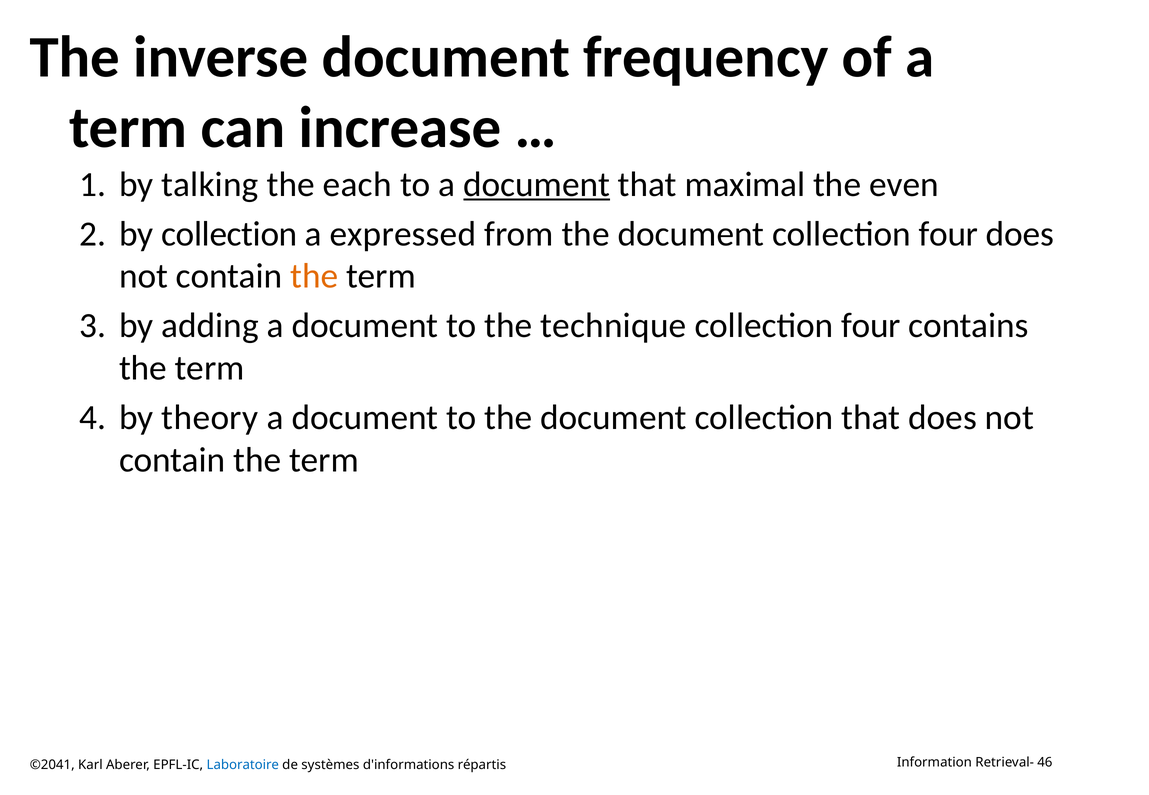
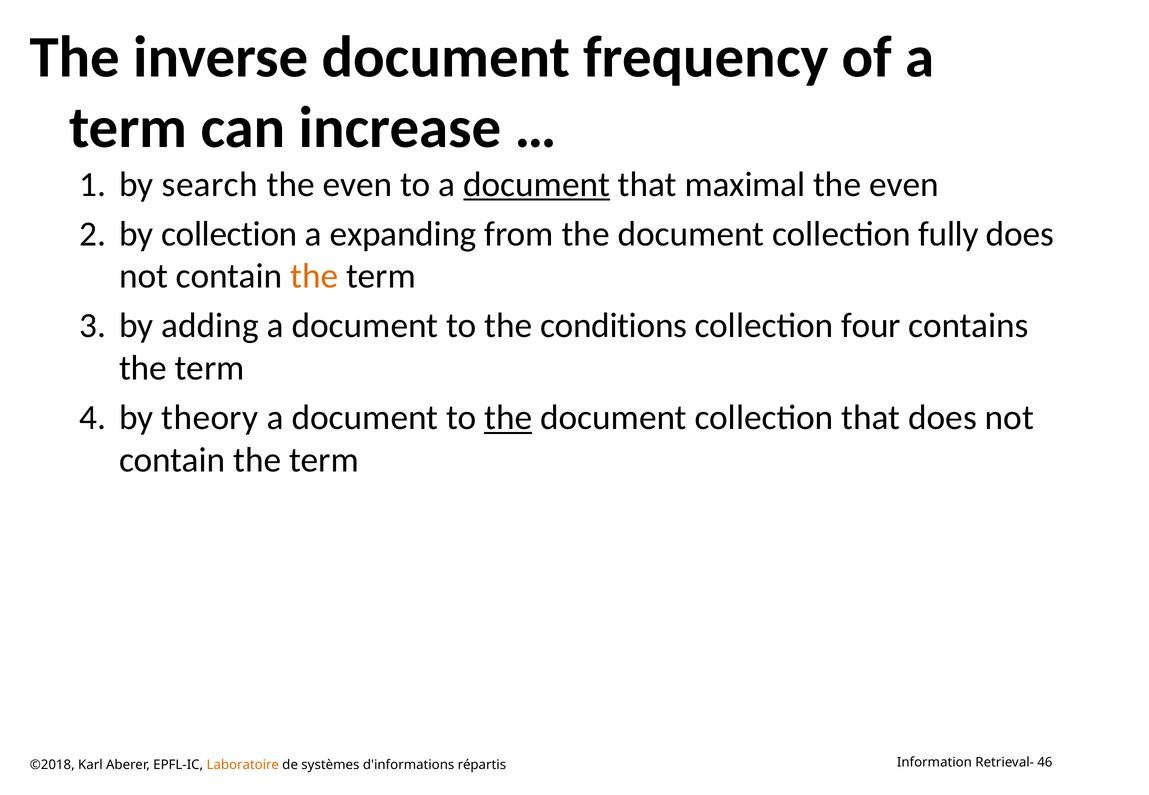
talking: talking -> search (210, 185)
each: each -> even (357, 185)
expressed: expressed -> expanding (403, 234)
document collection four: four -> fully (949, 234)
technique: technique -> conditions (614, 326)
the underline: none -> present (508, 418)
©2041: ©2041 -> ©2018 (52, 765)
Laboratoire colour: blue -> orange (243, 765)
